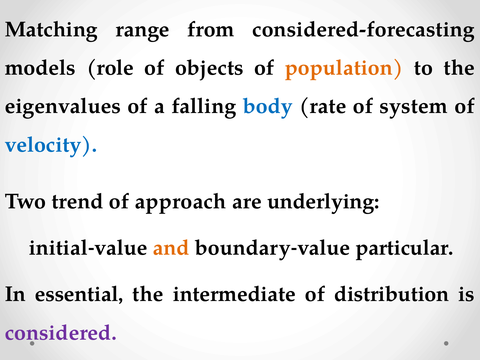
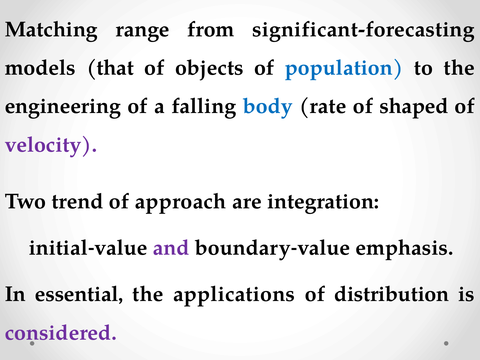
considered-forecasting: considered-forecasting -> significant-forecasting (363, 29)
role: role -> that (110, 68)
population colour: orange -> blue (344, 68)
eigenvalues: eigenvalues -> engineering (63, 106)
system: system -> shaped (414, 106)
velocity colour: blue -> purple (51, 145)
underlying: underlying -> integration (323, 201)
and colour: orange -> purple (171, 248)
particular: particular -> emphasis (404, 248)
intermediate: intermediate -> applications (234, 294)
